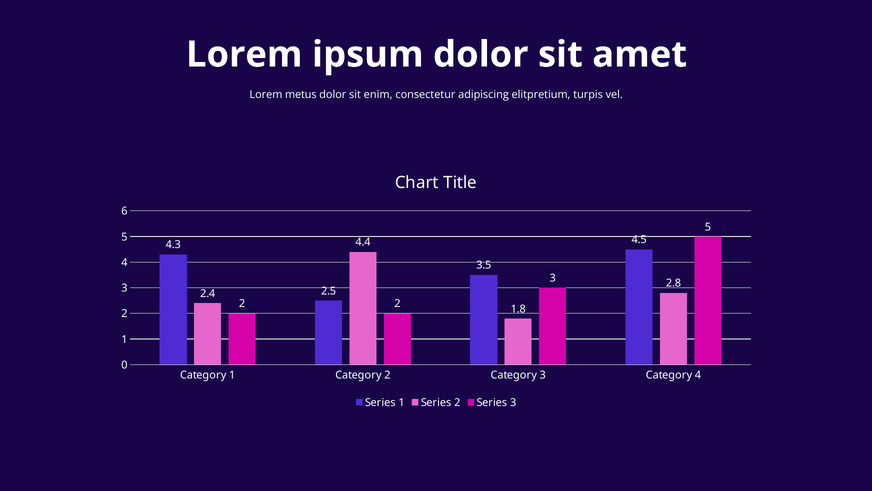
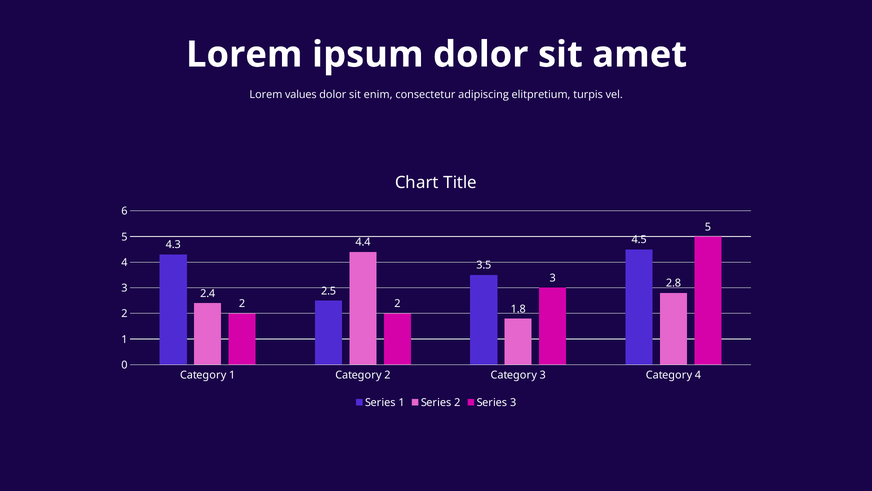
metus: metus -> values (301, 95)
